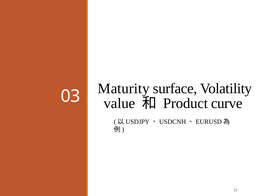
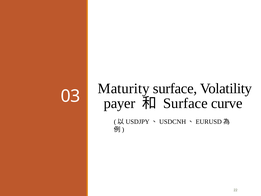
value: value -> payer (119, 103)
Product: Product -> Surface (185, 103)
